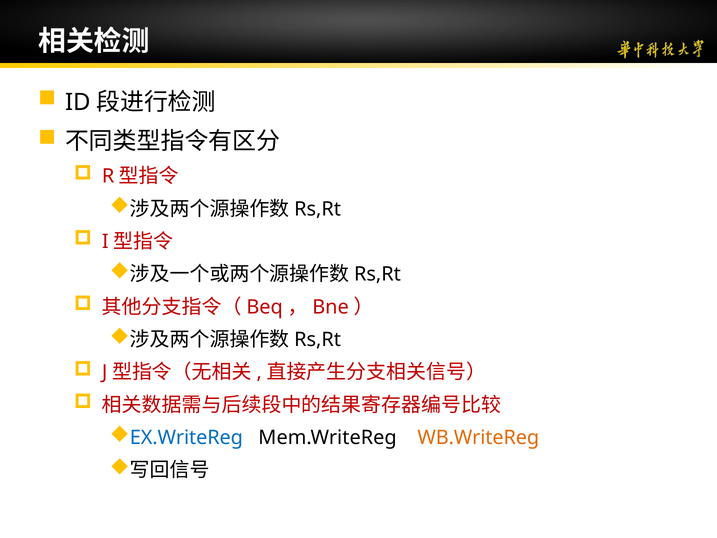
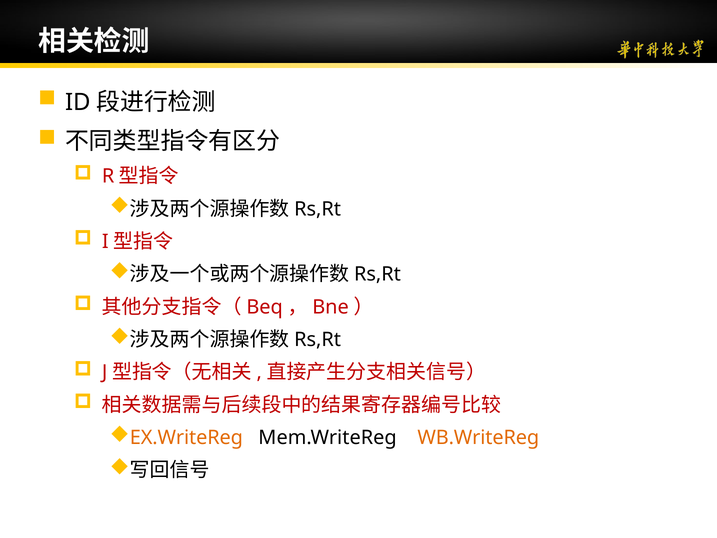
EX.WriteReg colour: blue -> orange (186, 437)
